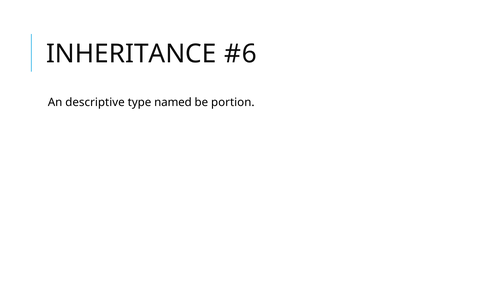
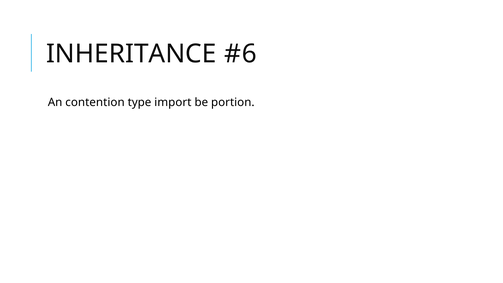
descriptive: descriptive -> contention (95, 102)
named: named -> import (173, 102)
